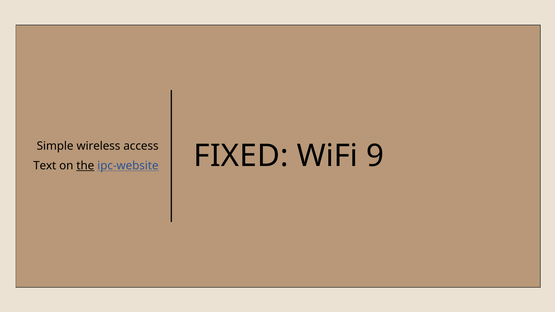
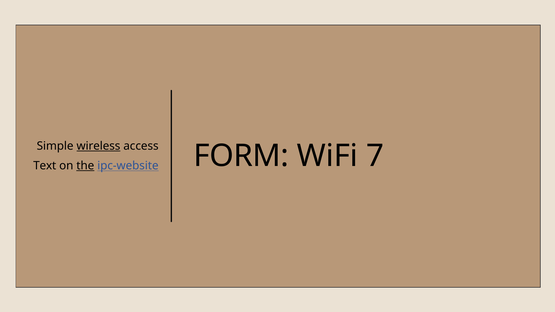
wireless underline: none -> present (98, 146)
FIXED: FIXED -> FORM (241, 156)
9: 9 -> 7 (375, 156)
